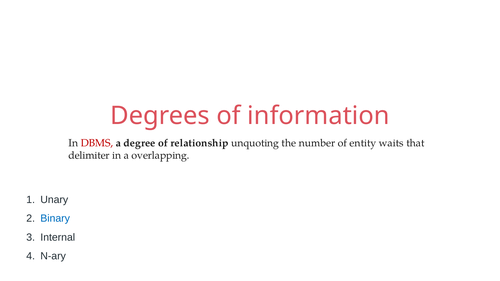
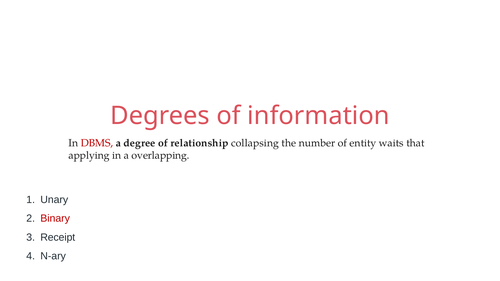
unquoting: unquoting -> collapsing (255, 143)
delimiter: delimiter -> applying (89, 156)
Binary colour: blue -> red (55, 219)
Internal: Internal -> Receipt (58, 237)
